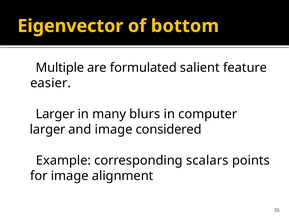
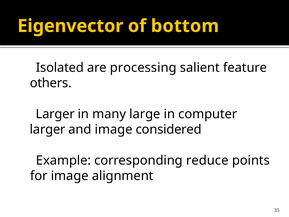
Multiple: Multiple -> Isolated (60, 68)
formulated: formulated -> processing (143, 68)
easier: easier -> others (51, 83)
blurs: blurs -> large (145, 114)
scalars: scalars -> reduce (207, 160)
